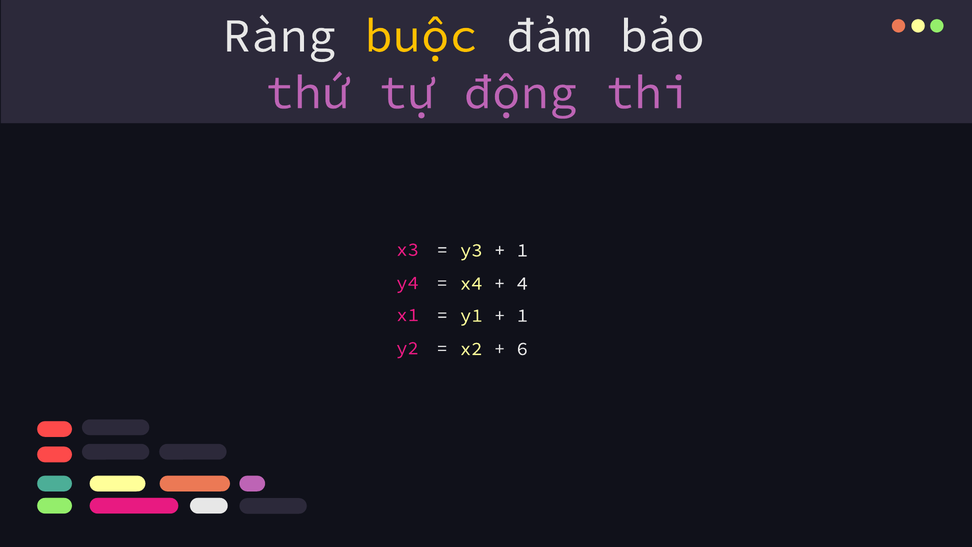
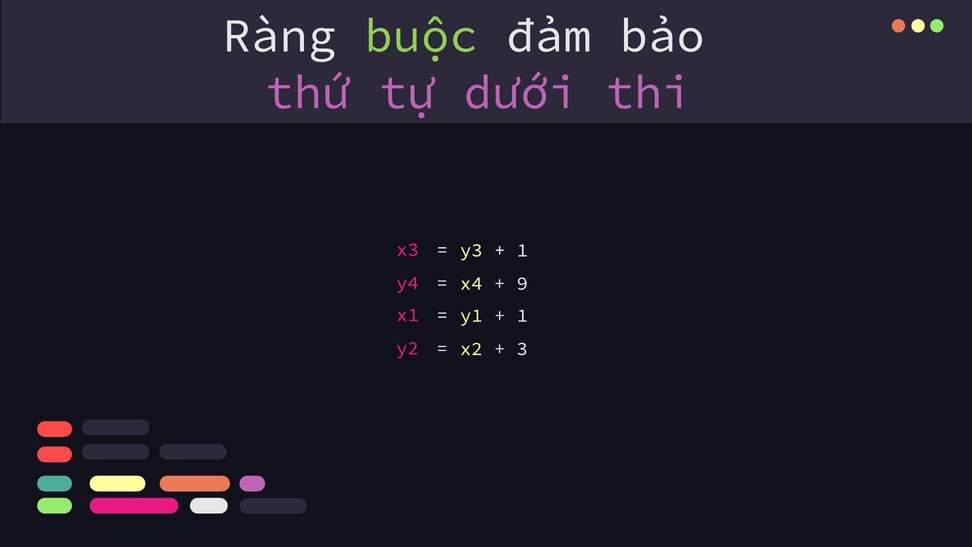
buộc colour: yellow -> light green (421, 36)
động: động -> dưới (520, 93)
4: 4 -> 9 (522, 283)
6: 6 -> 3 (522, 349)
